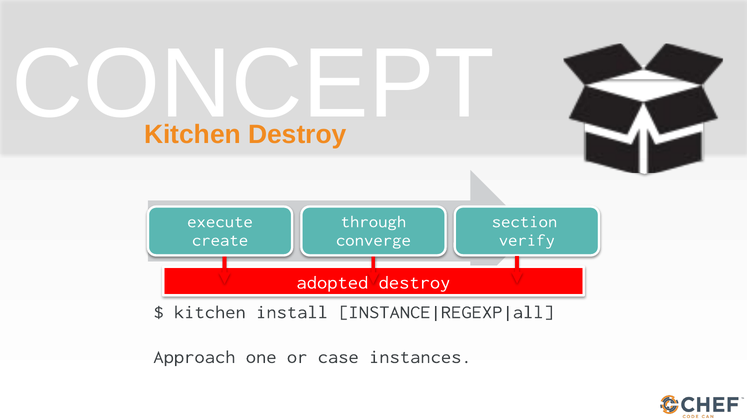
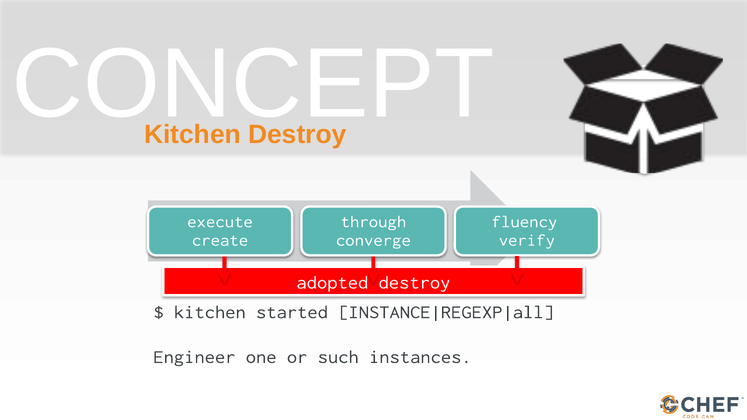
section: section -> fluency (525, 222)
install: install -> started (292, 312)
Approach: Approach -> Engineer (194, 357)
case: case -> such (338, 357)
